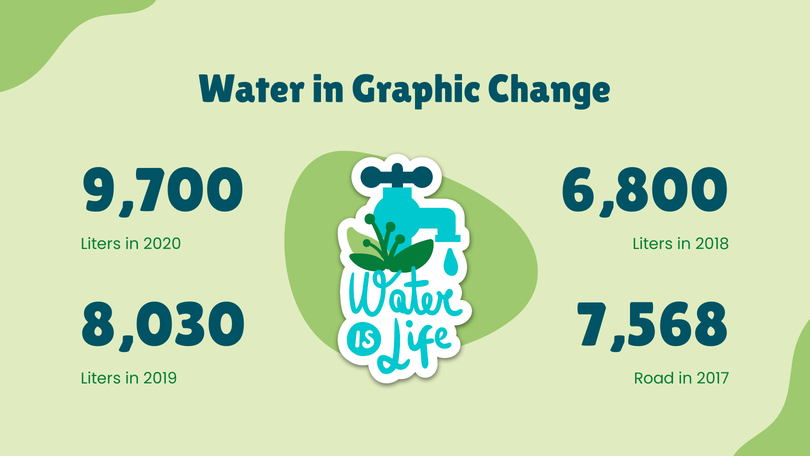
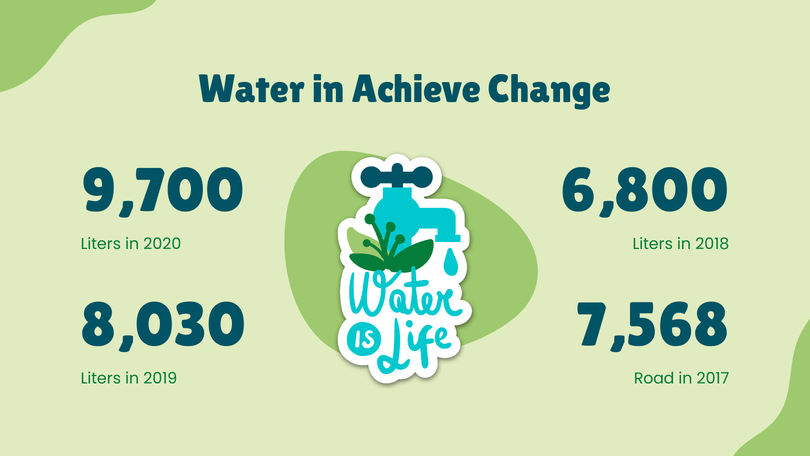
Graphic: Graphic -> Achieve (416, 89)
